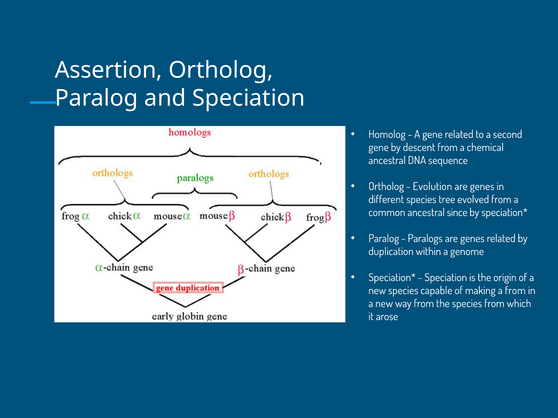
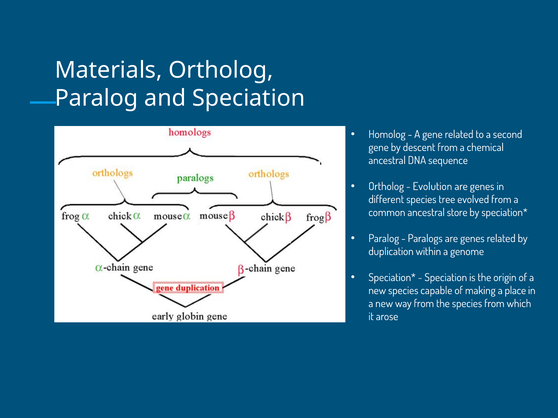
Assertion: Assertion -> Materials (109, 70)
since: since -> store (457, 213)
a from: from -> place (515, 291)
